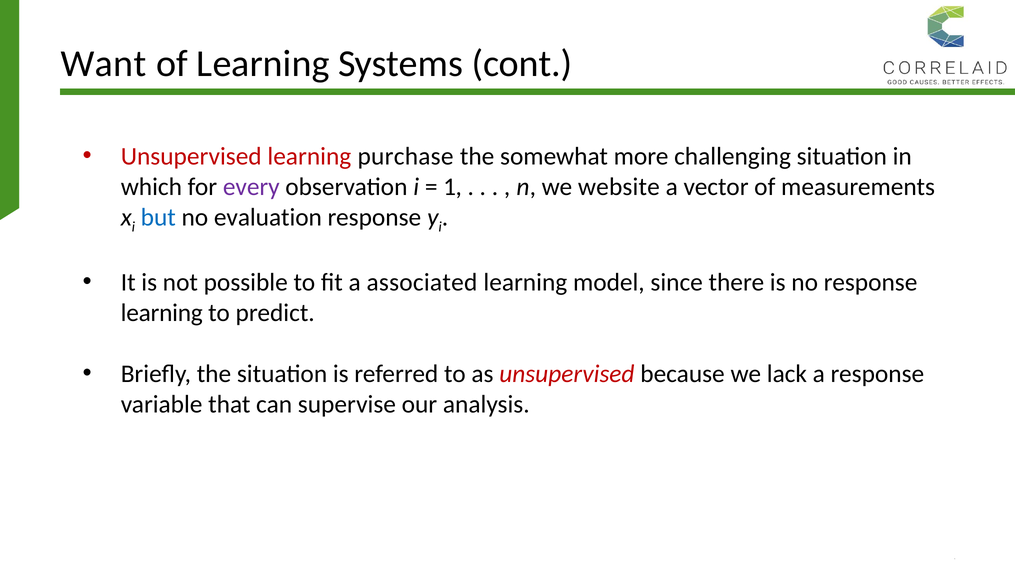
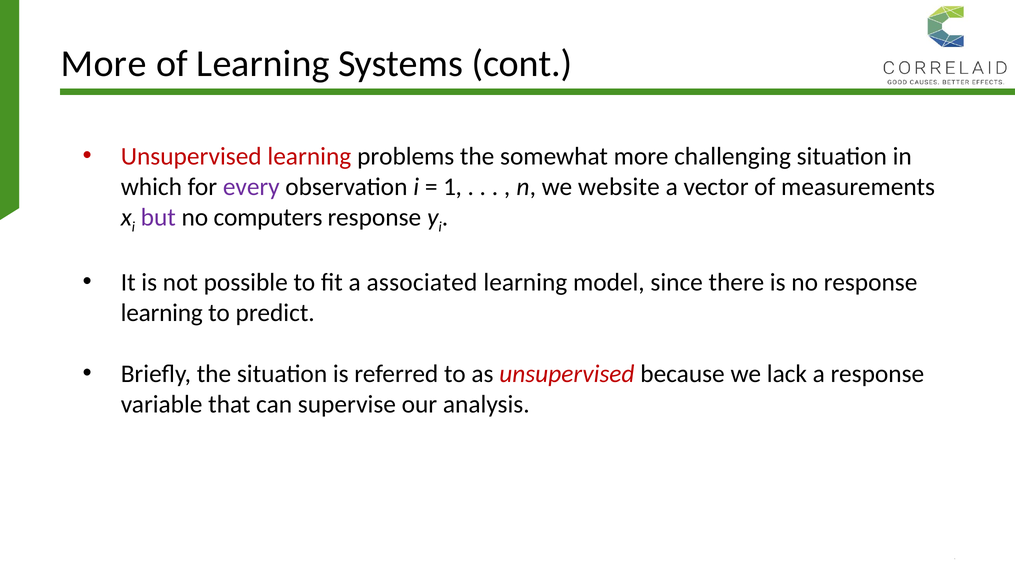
Want: Want -> More (104, 64)
purchase: purchase -> problems (406, 156)
but colour: blue -> purple (158, 217)
evaluation: evaluation -> computers (268, 217)
